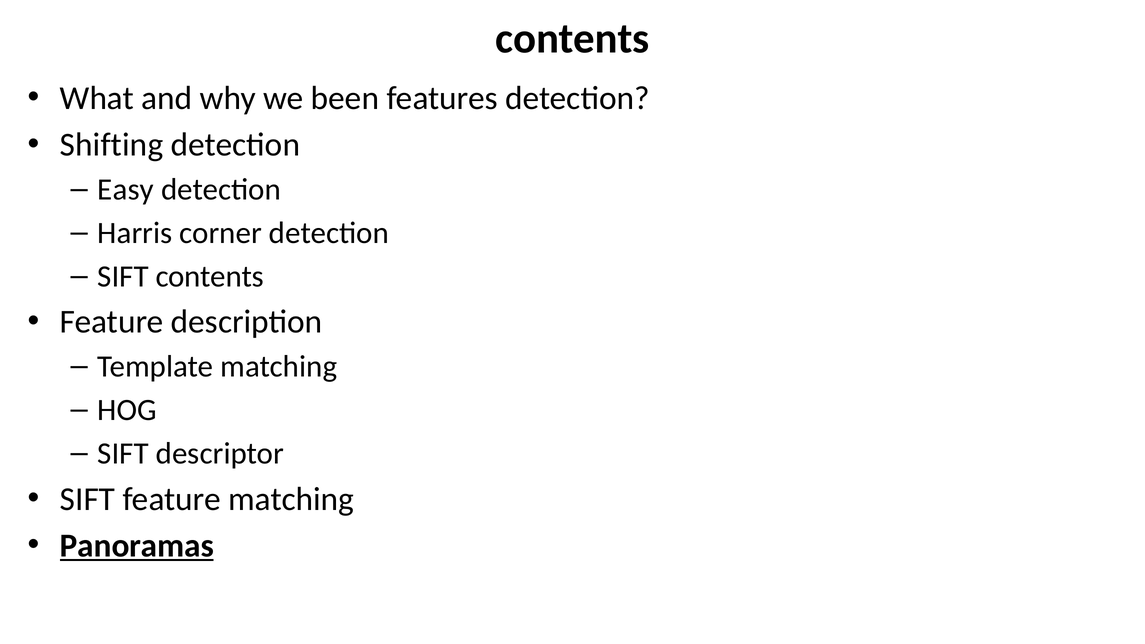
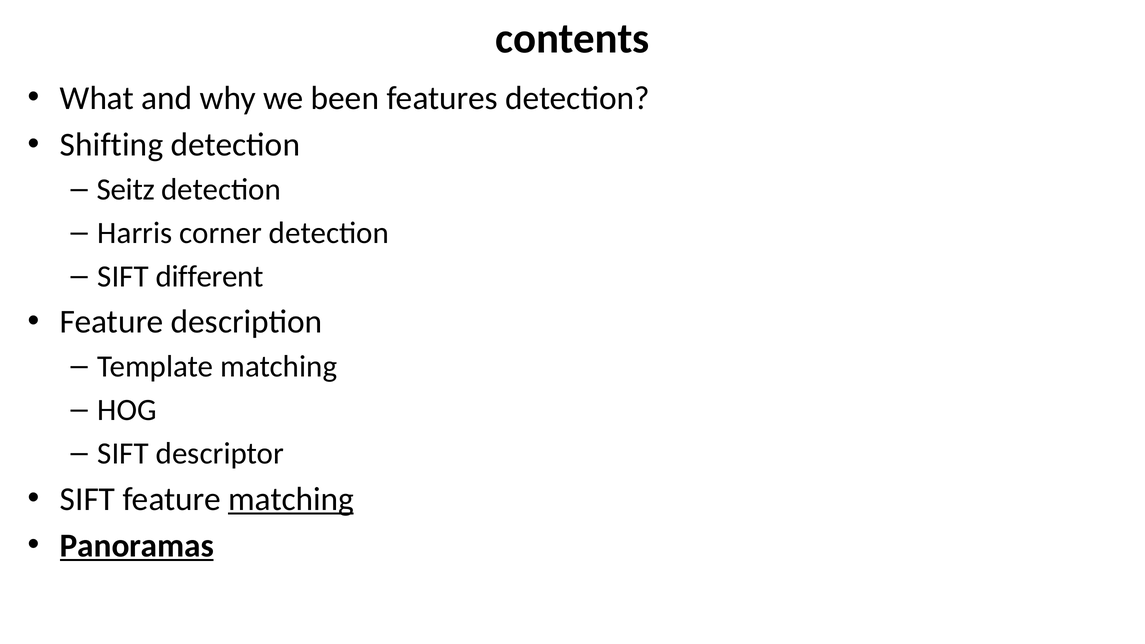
Easy: Easy -> Seitz (126, 190)
SIFT contents: contents -> different (210, 277)
matching underline: none -> present (291, 499)
